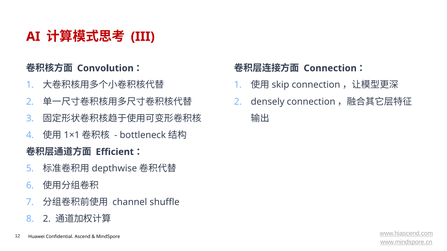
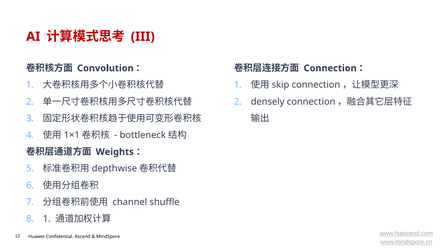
Efficient: Efficient -> Weights (115, 152)
2: 2 -> 1 (47, 219)
